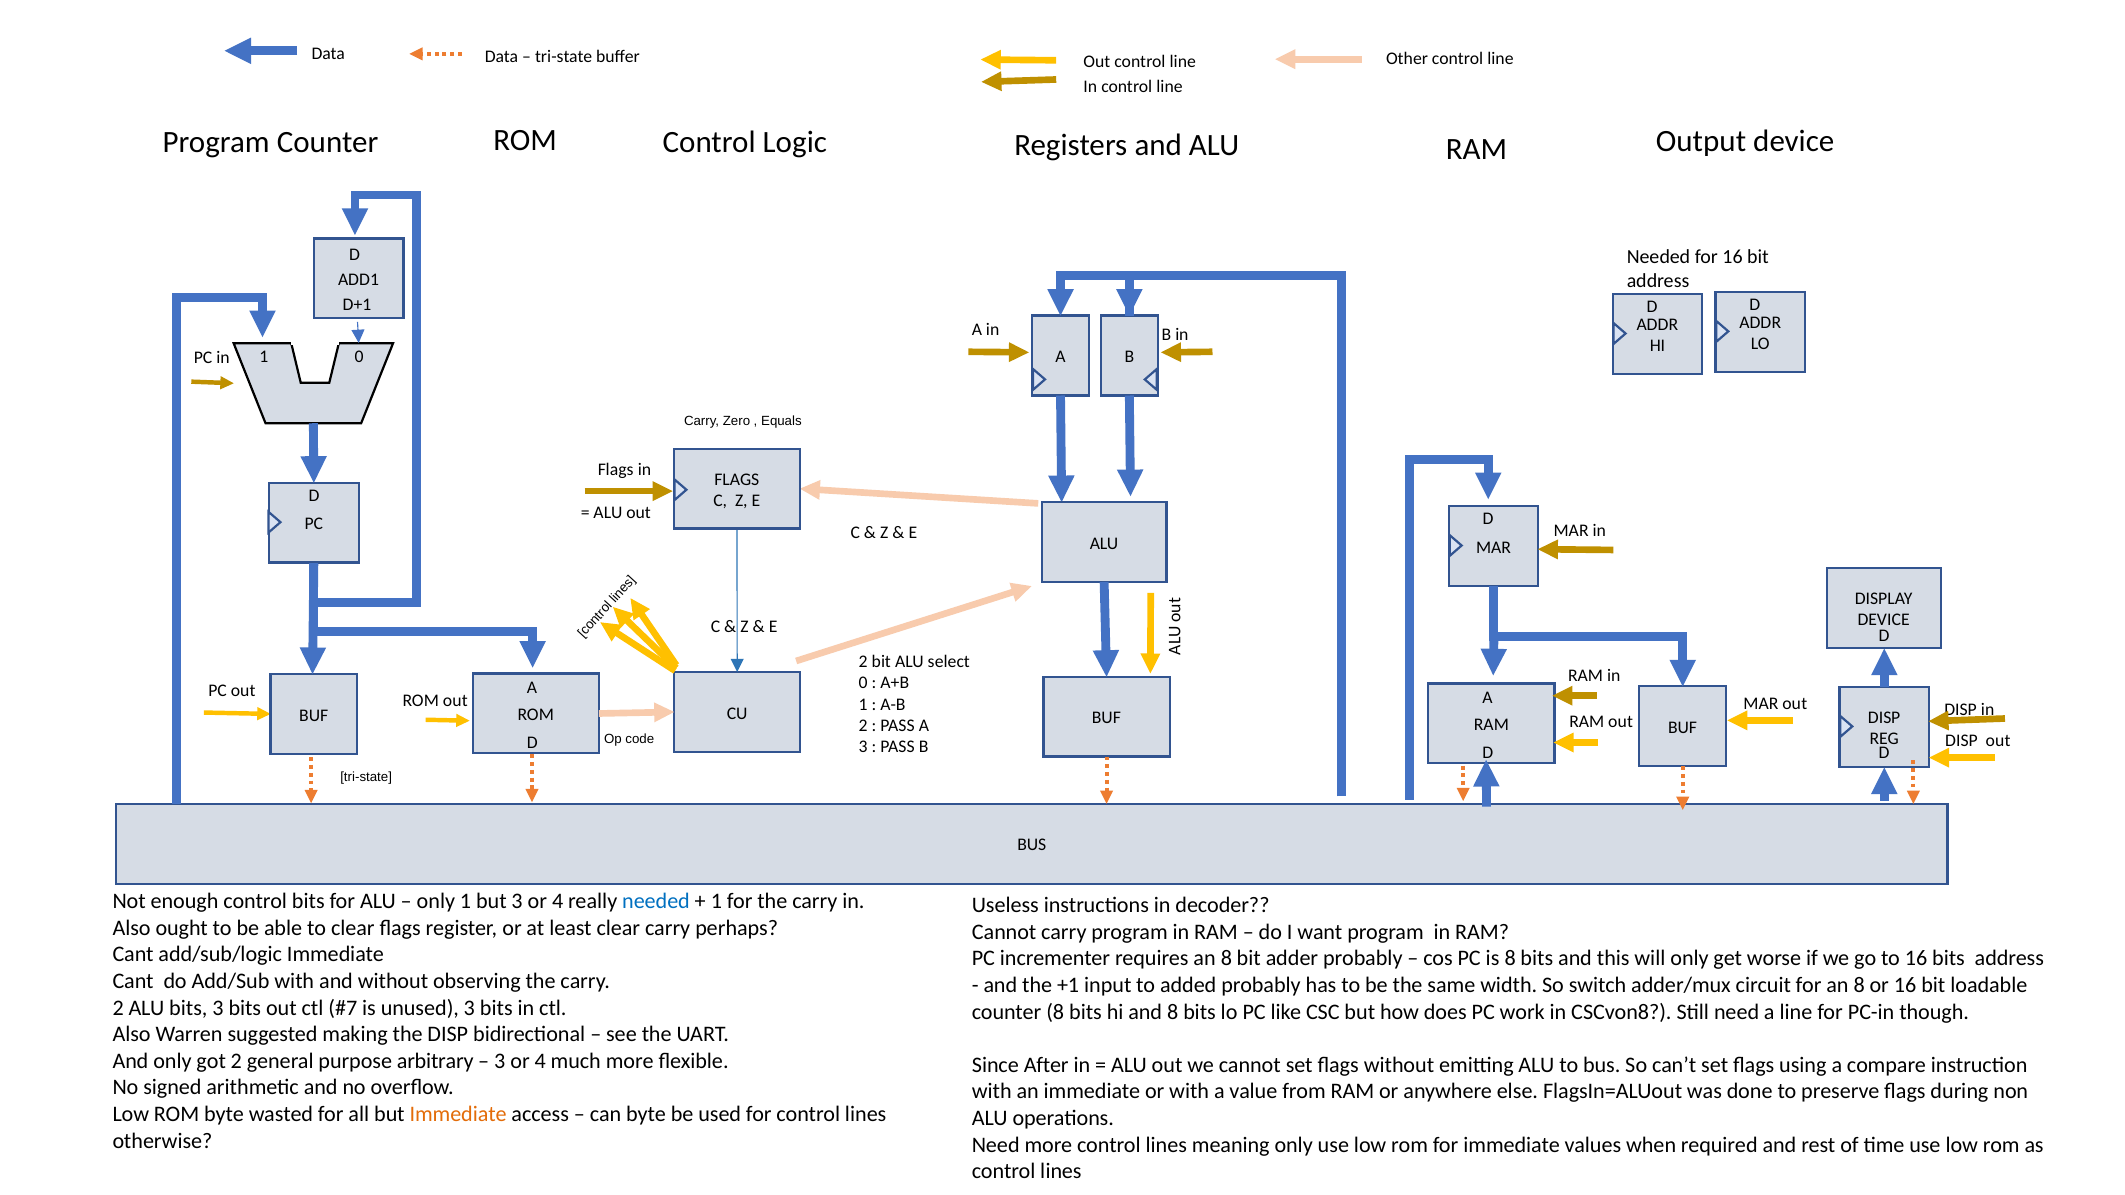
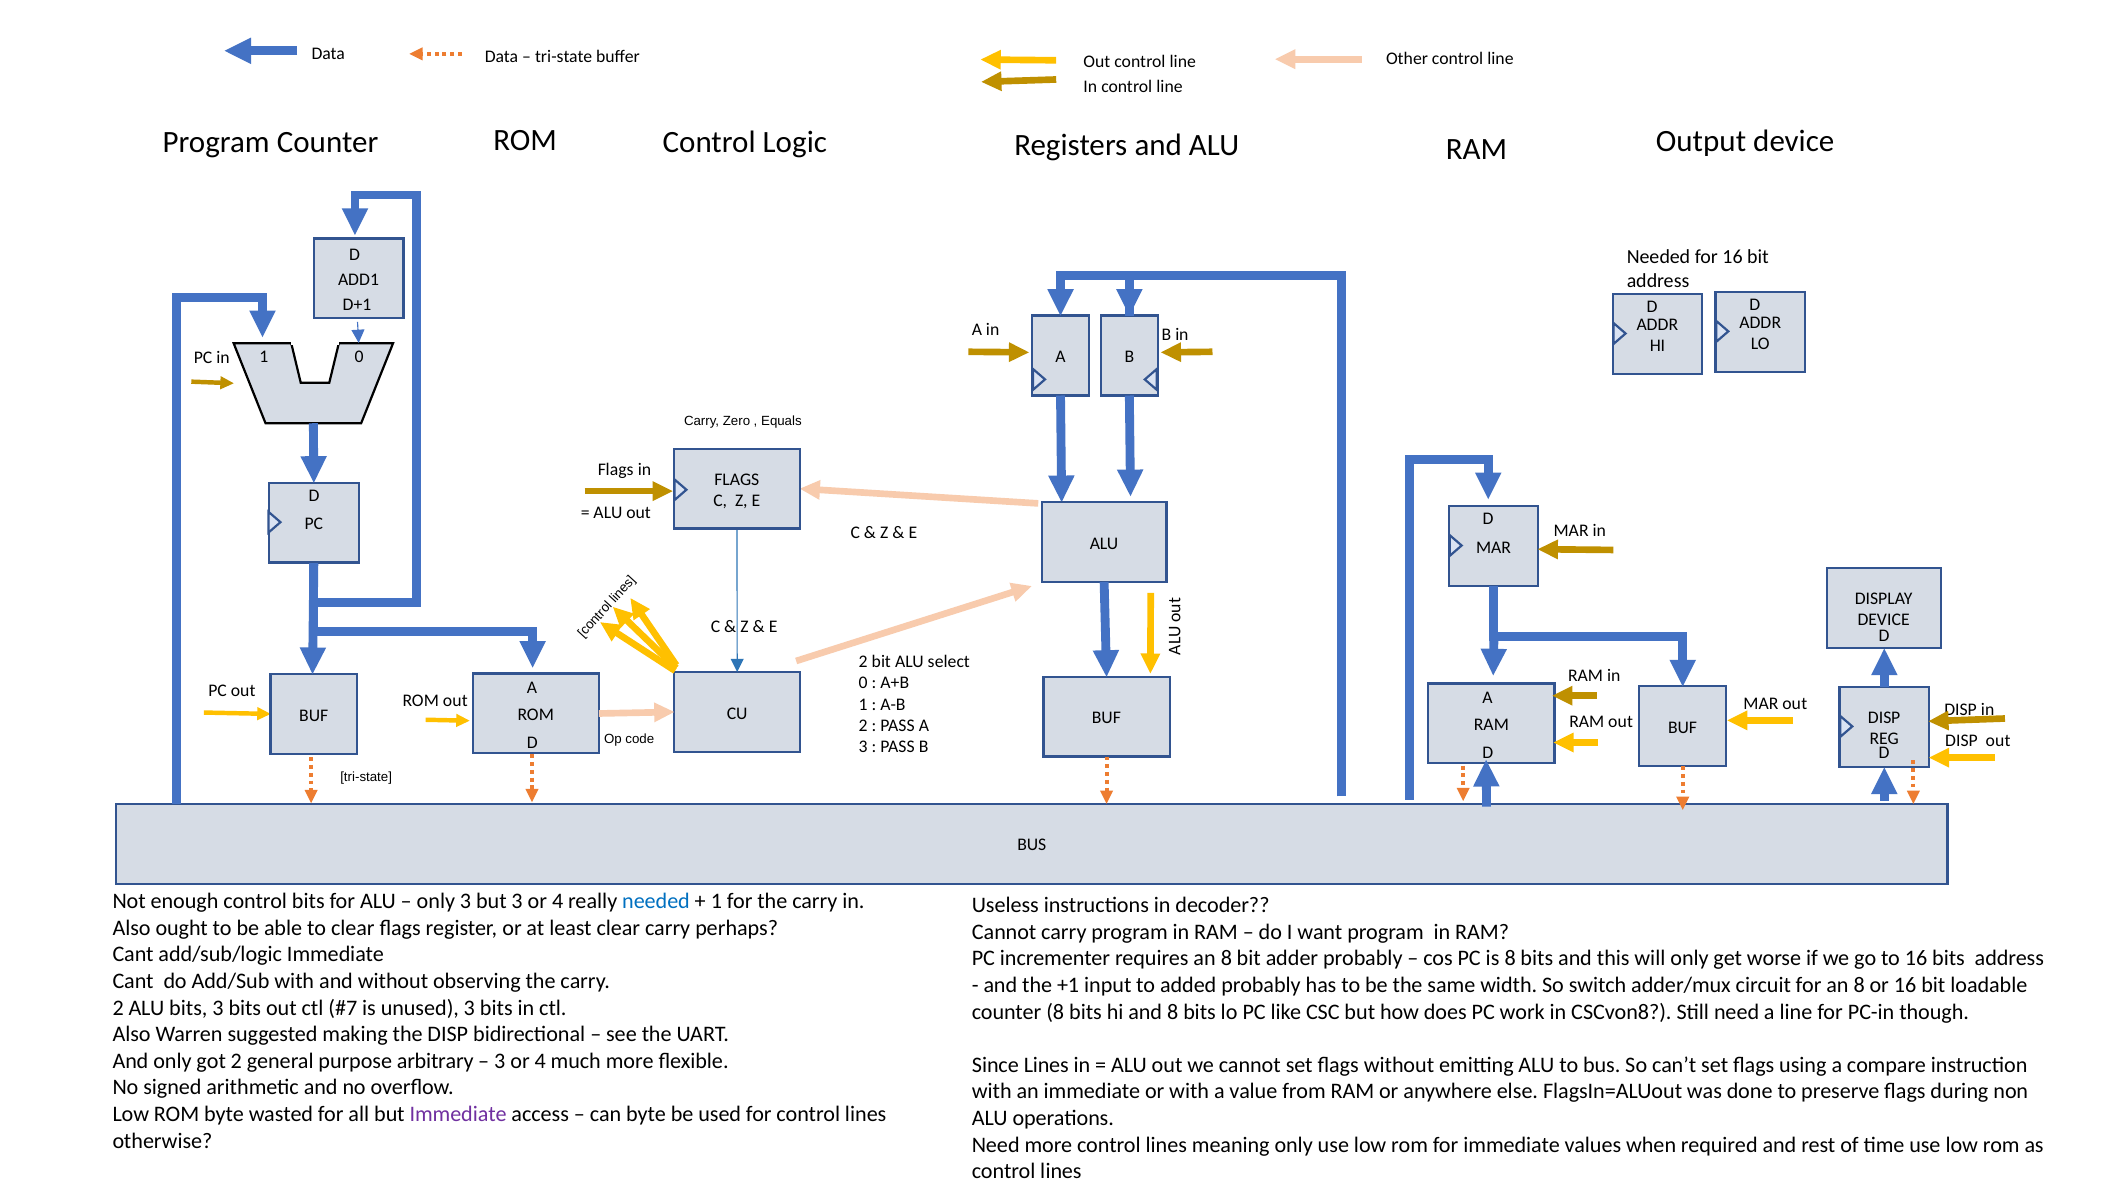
only 1: 1 -> 3 (466, 902)
Since After: After -> Lines (1046, 1065)
Immediate colour: orange -> purple (458, 1114)
